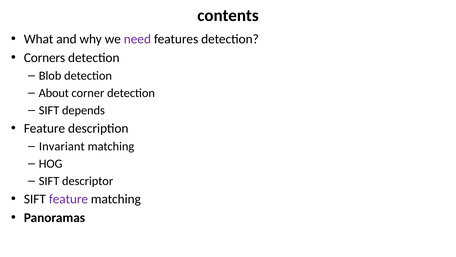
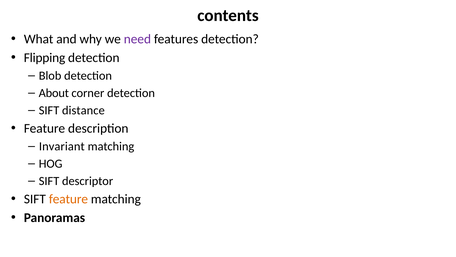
Corners: Corners -> Flipping (45, 58)
depends: depends -> distance (83, 110)
feature colour: purple -> orange (68, 199)
